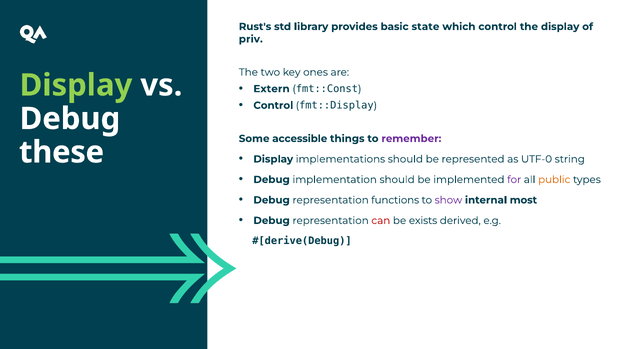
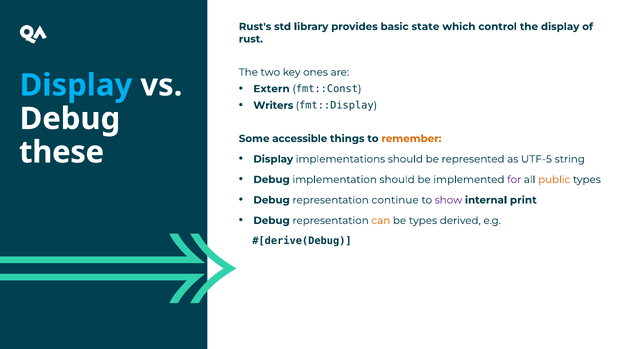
priv: priv -> rust (251, 39)
Display colour: light green -> light blue (76, 85)
Control: Control -> Writers (273, 106)
remember colour: purple -> orange (411, 139)
UTF-0: UTF-0 -> UTF-5 (536, 159)
functions: functions -> continue (395, 200)
most: most -> print (523, 200)
can colour: red -> orange (381, 221)
be exists: exists -> types (423, 221)
